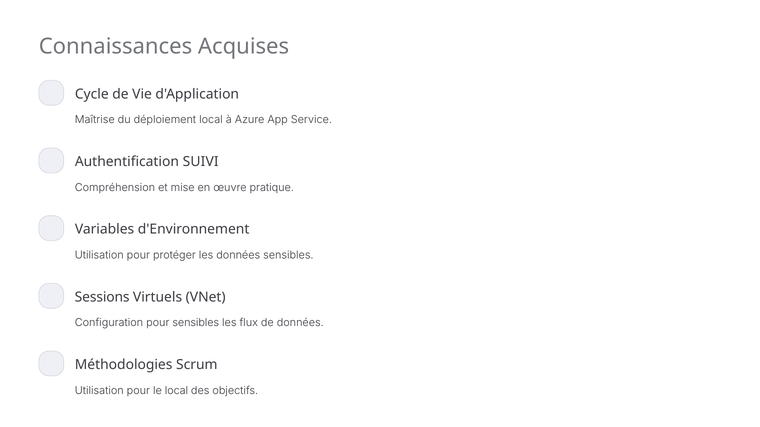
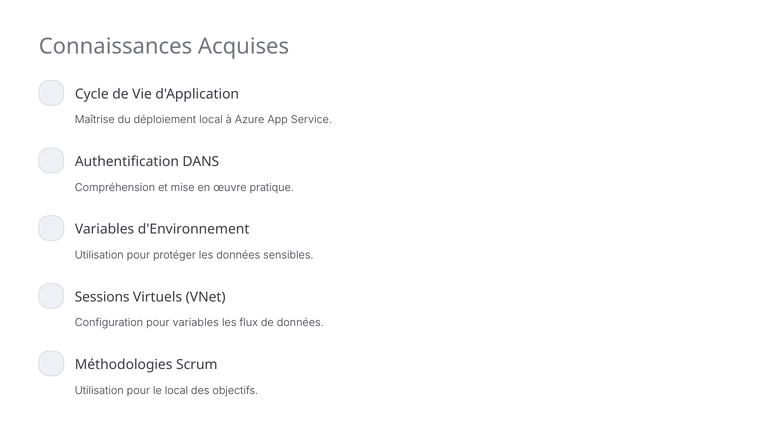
SUIVI: SUIVI -> DANS (201, 162)
pour sensibles: sensibles -> variables (196, 323)
